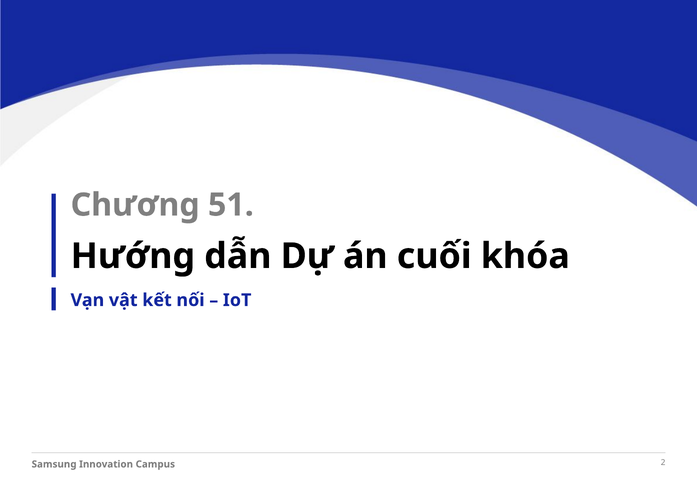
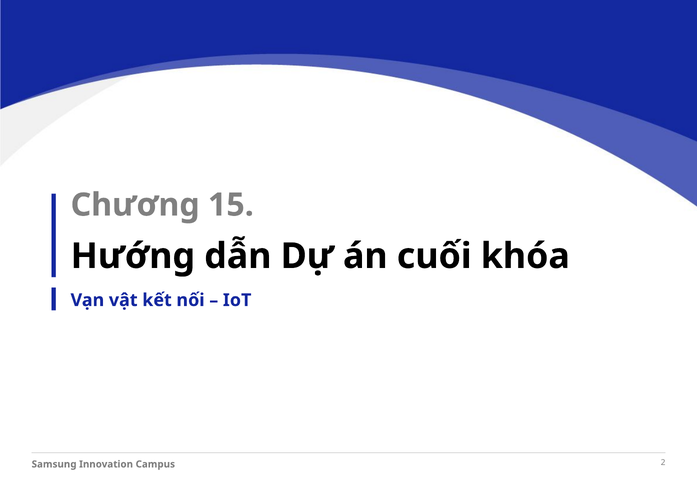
51: 51 -> 15 (231, 205)
